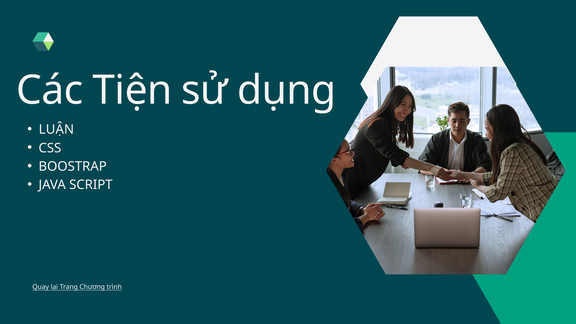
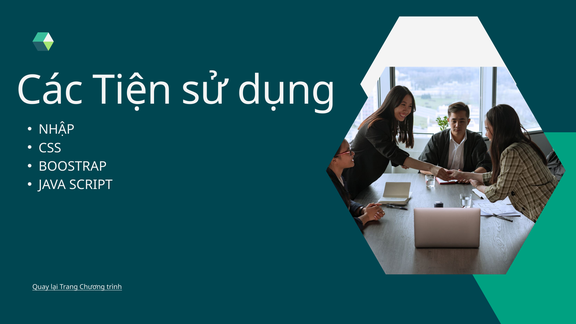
LUẬN: LUẬN -> NHẬP (57, 130)
